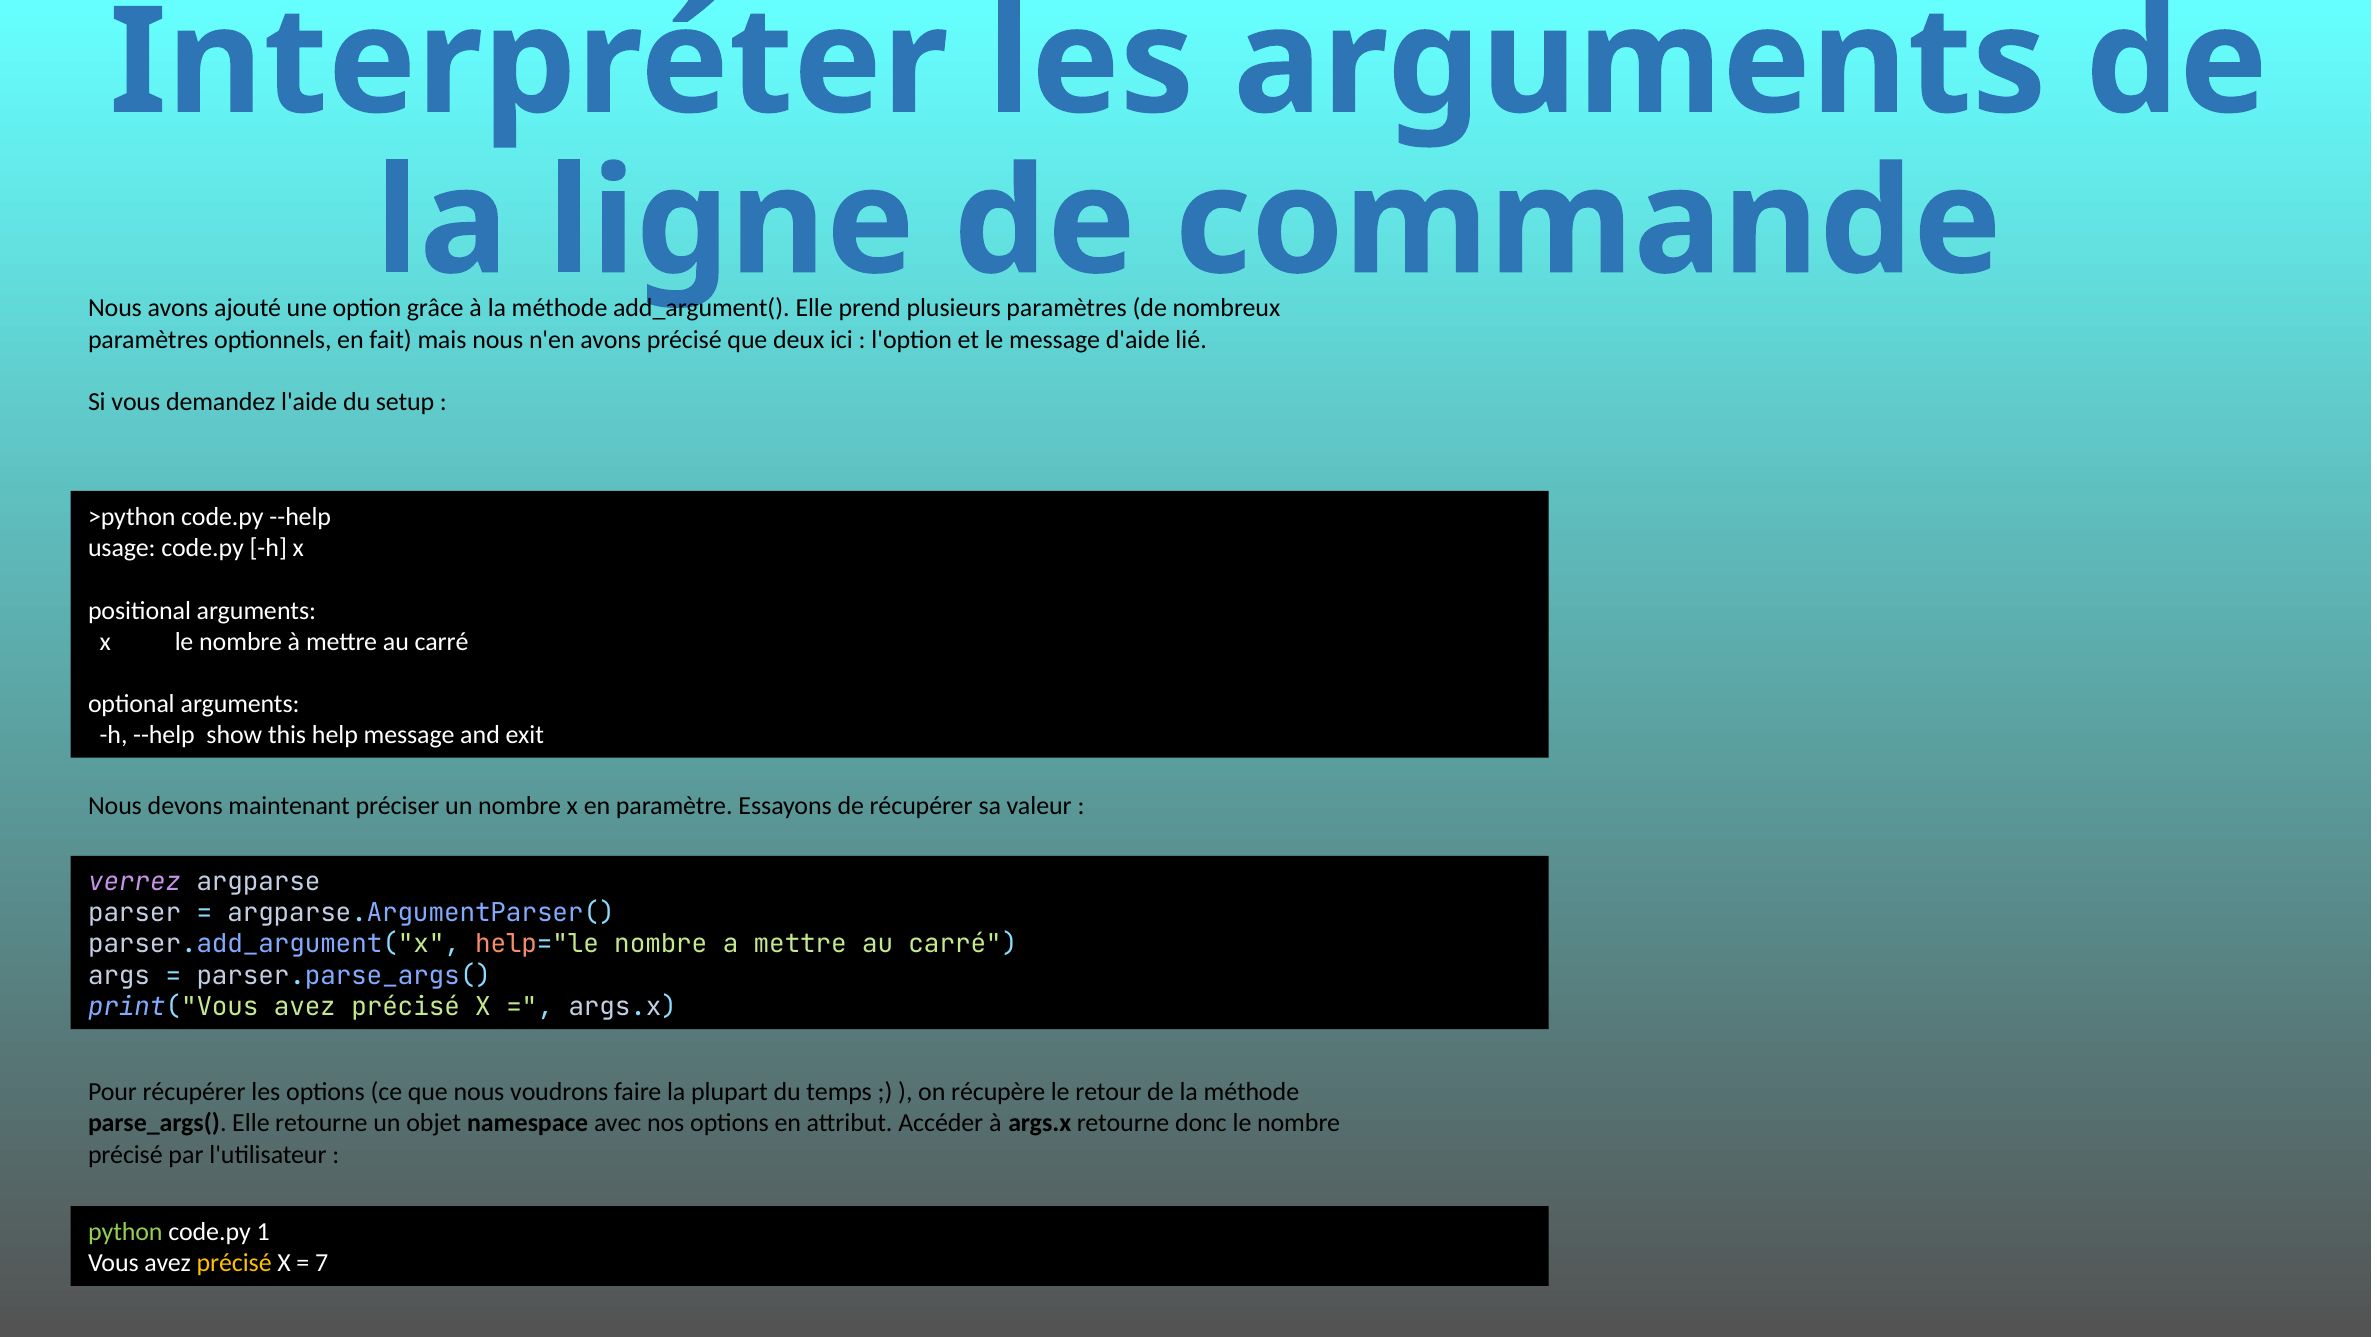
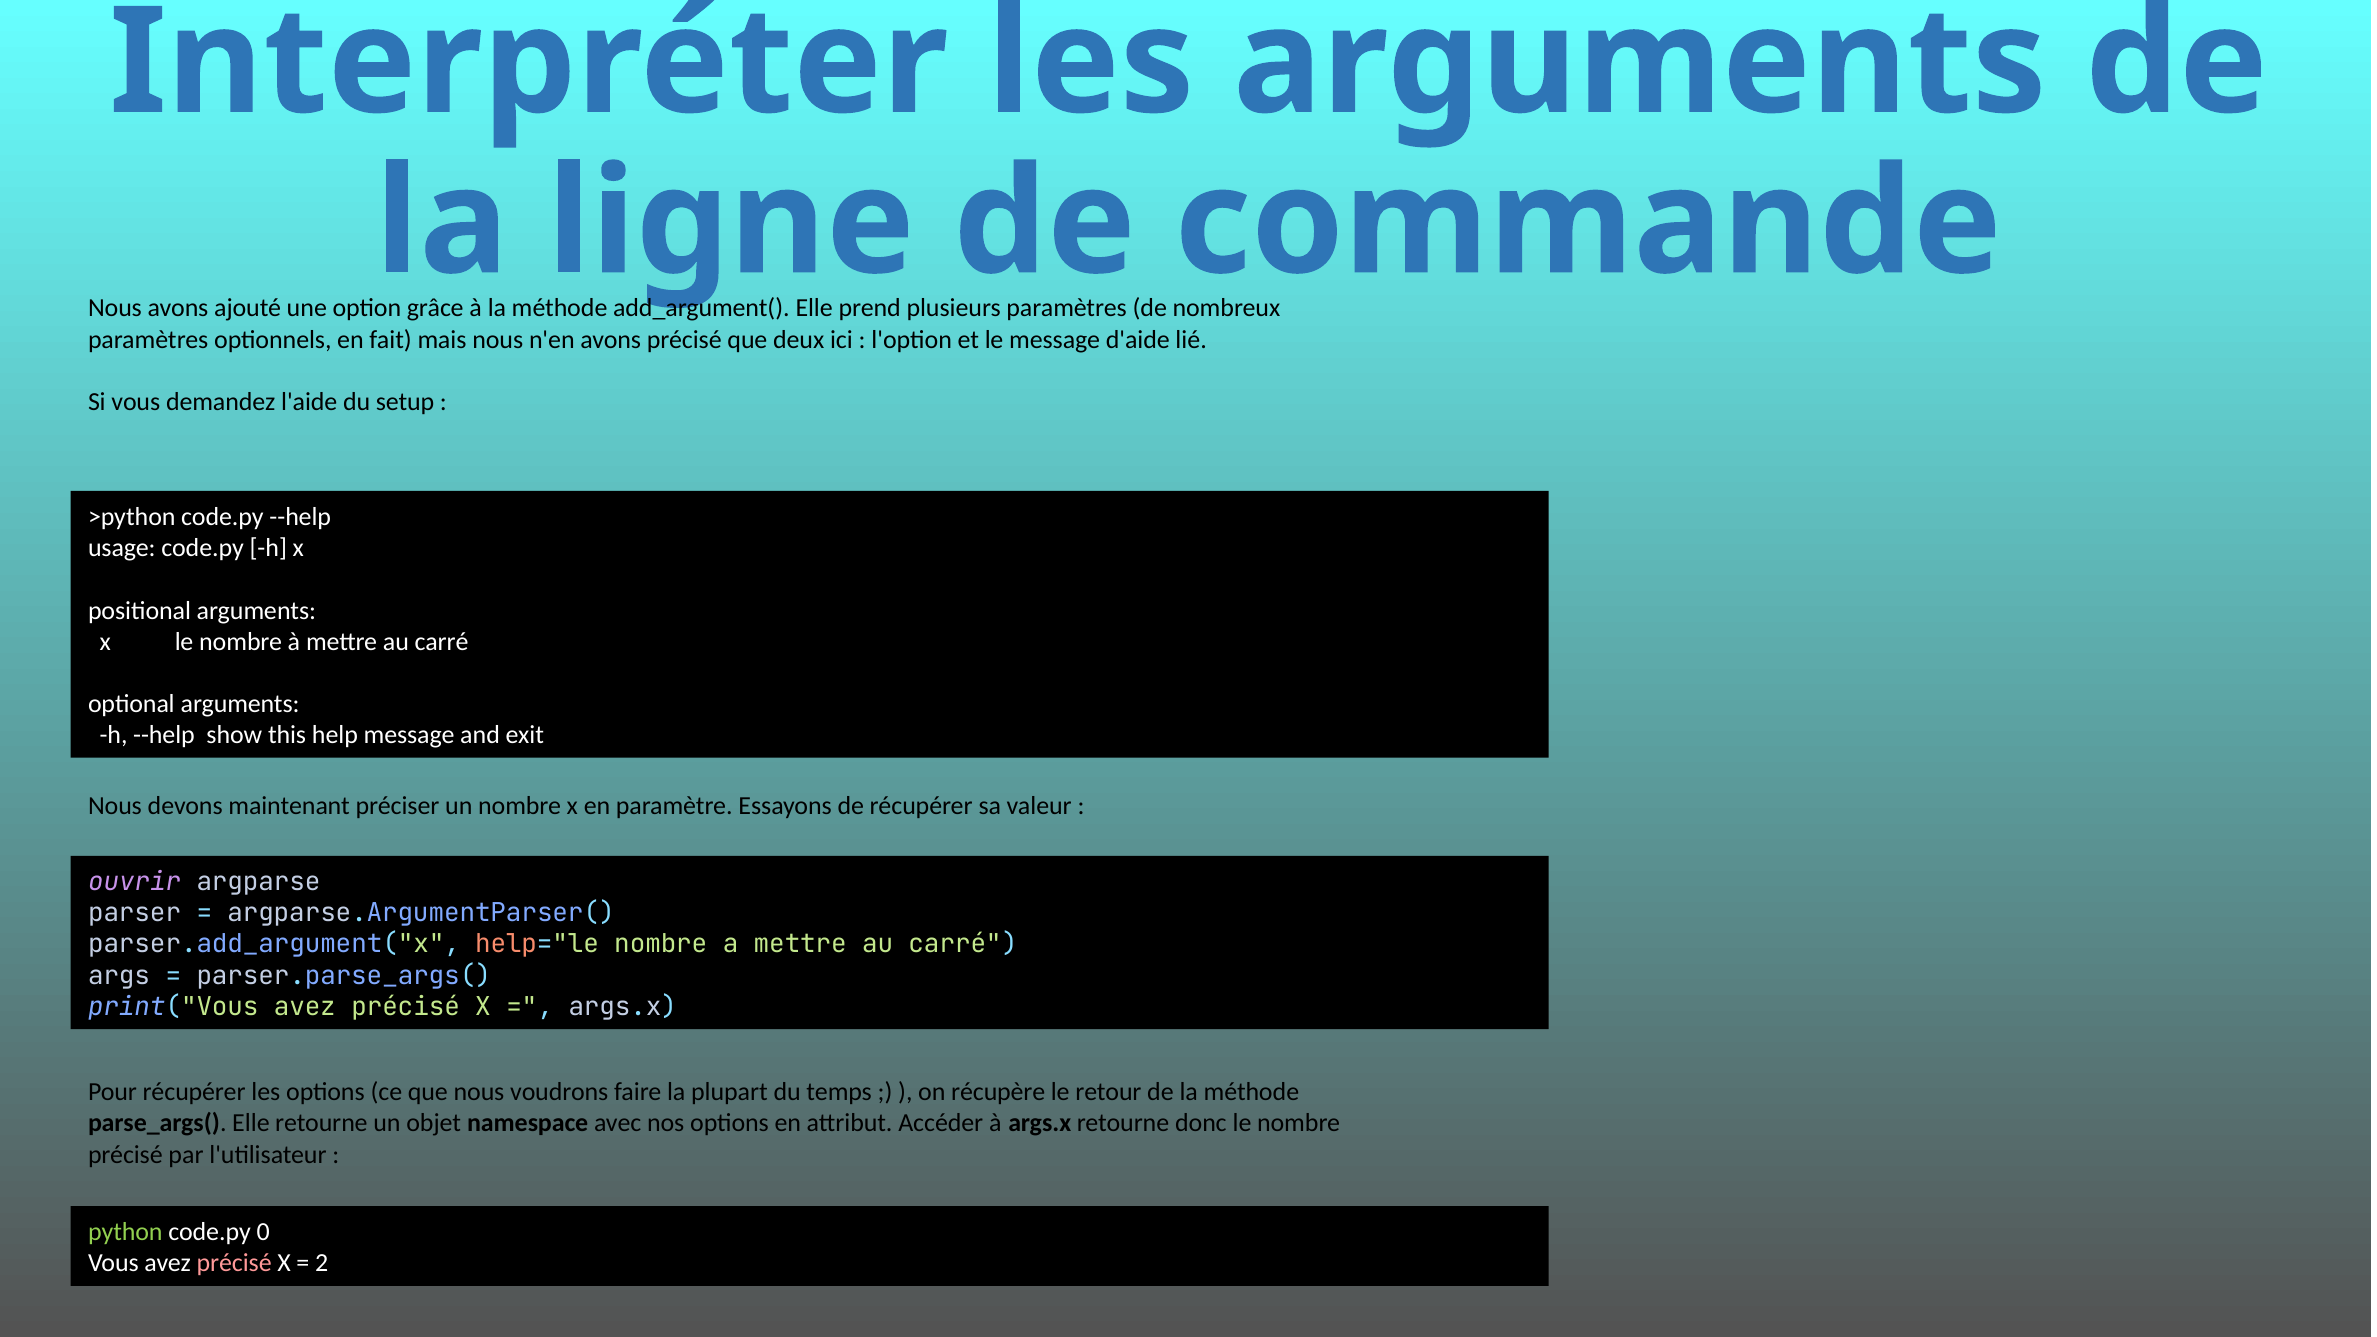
verrez: verrez -> ouvrir (135, 882)
1: 1 -> 0 (263, 1232)
précisé colour: yellow -> pink (234, 1263)
7: 7 -> 2 (322, 1263)
